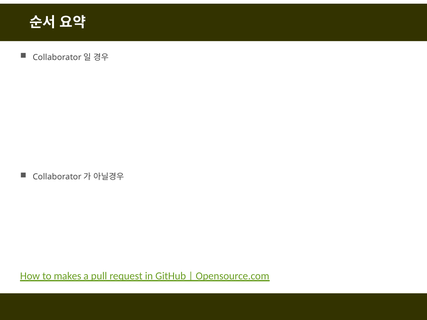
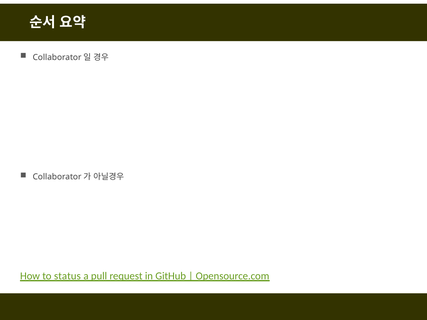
makes: makes -> status (67, 276)
